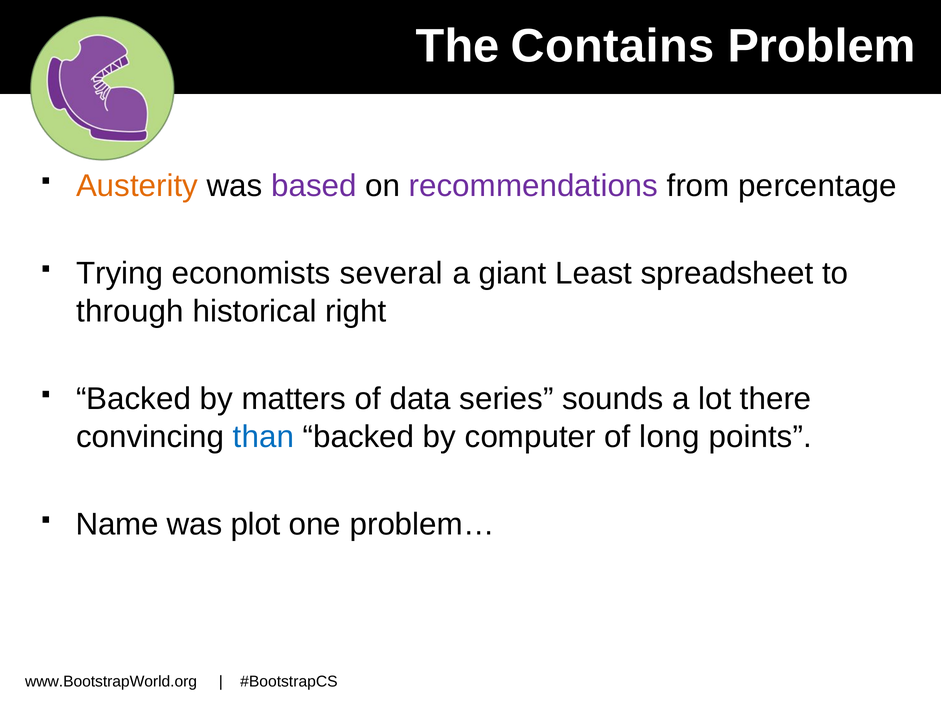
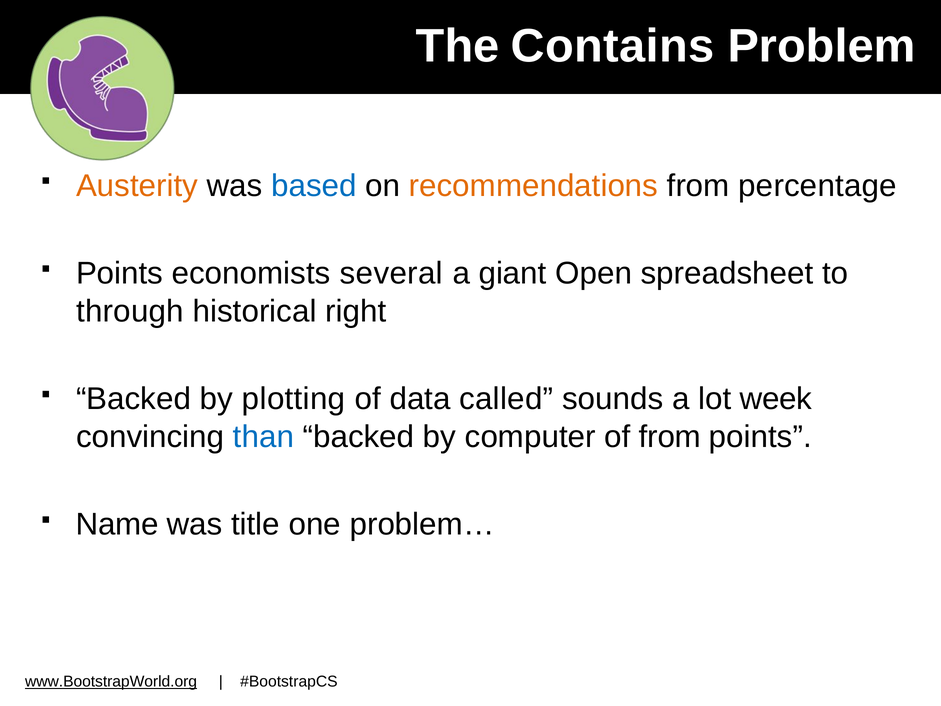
based colour: purple -> blue (314, 186)
recommendations colour: purple -> orange (534, 186)
Trying: Trying -> Points (120, 273)
Least: Least -> Open (594, 273)
matters: matters -> plotting (294, 399)
series: series -> called (506, 399)
there: there -> week (776, 399)
of long: long -> from (670, 437)
plot: plot -> title (255, 524)
www.BootstrapWorld.org underline: none -> present (111, 681)
